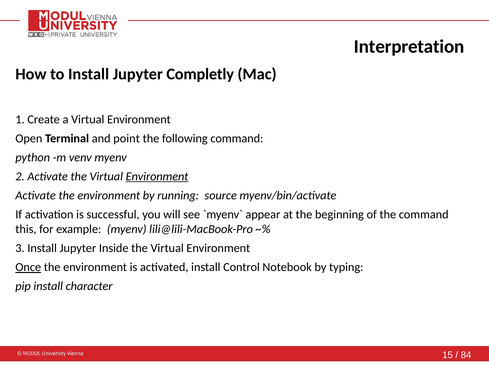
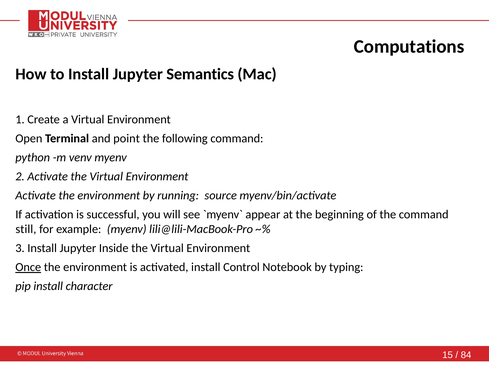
Interpretation: Interpretation -> Computations (409, 47)
Completly: Completly -> Semantics (200, 74)
Environment underline: present -> none (157, 176)
this: this -> still (26, 229)
